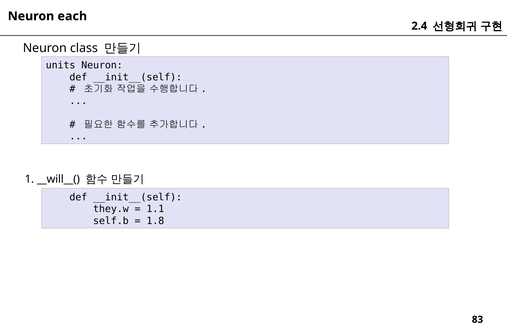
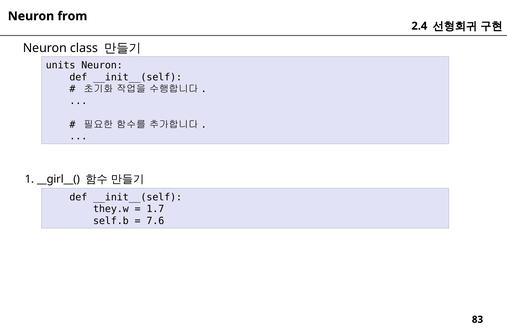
each: each -> from (72, 16)
__will__(: __will__( -> __girl__( (58, 179)
1.1: 1.1 -> 1.7 (155, 209)
1.8: 1.8 -> 7.6 (155, 221)
